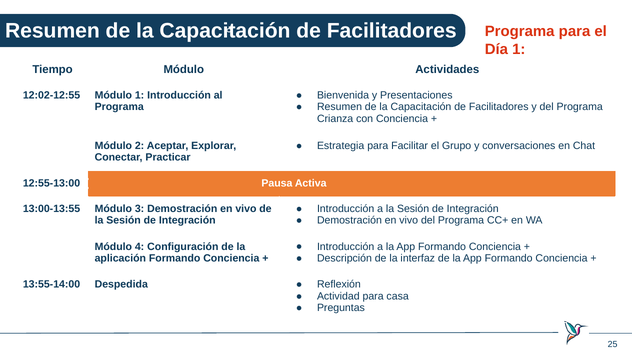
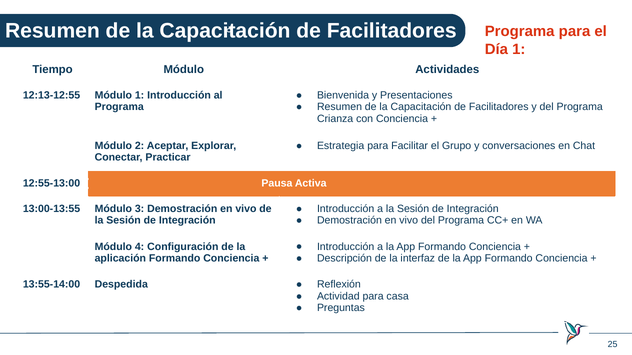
12:02-12:55: 12:02-12:55 -> 12:13-12:55 (52, 95)
